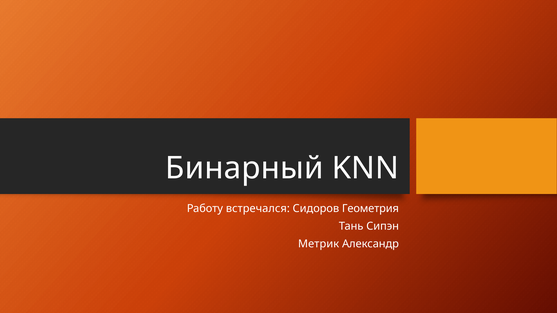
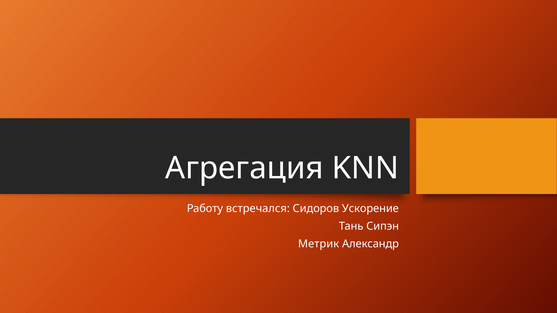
Бинарный: Бинарный -> Агрегация (245, 168)
Геометрия: Геометрия -> Ускорение (370, 209)
